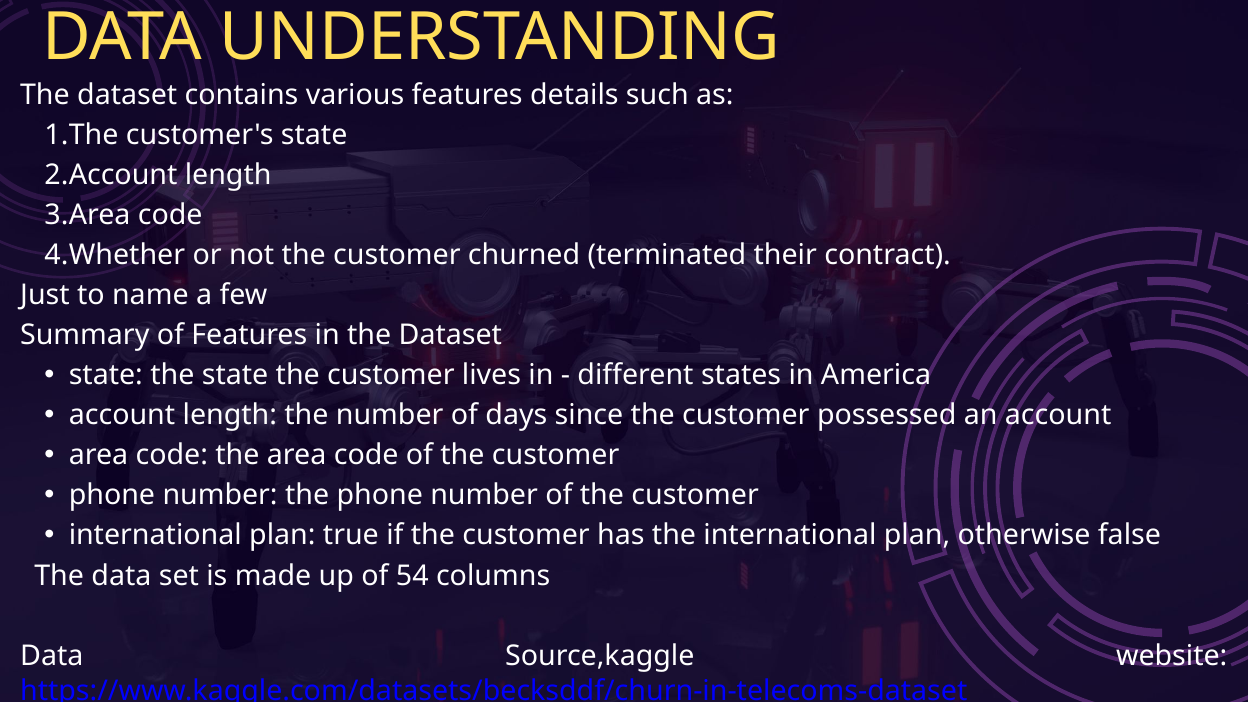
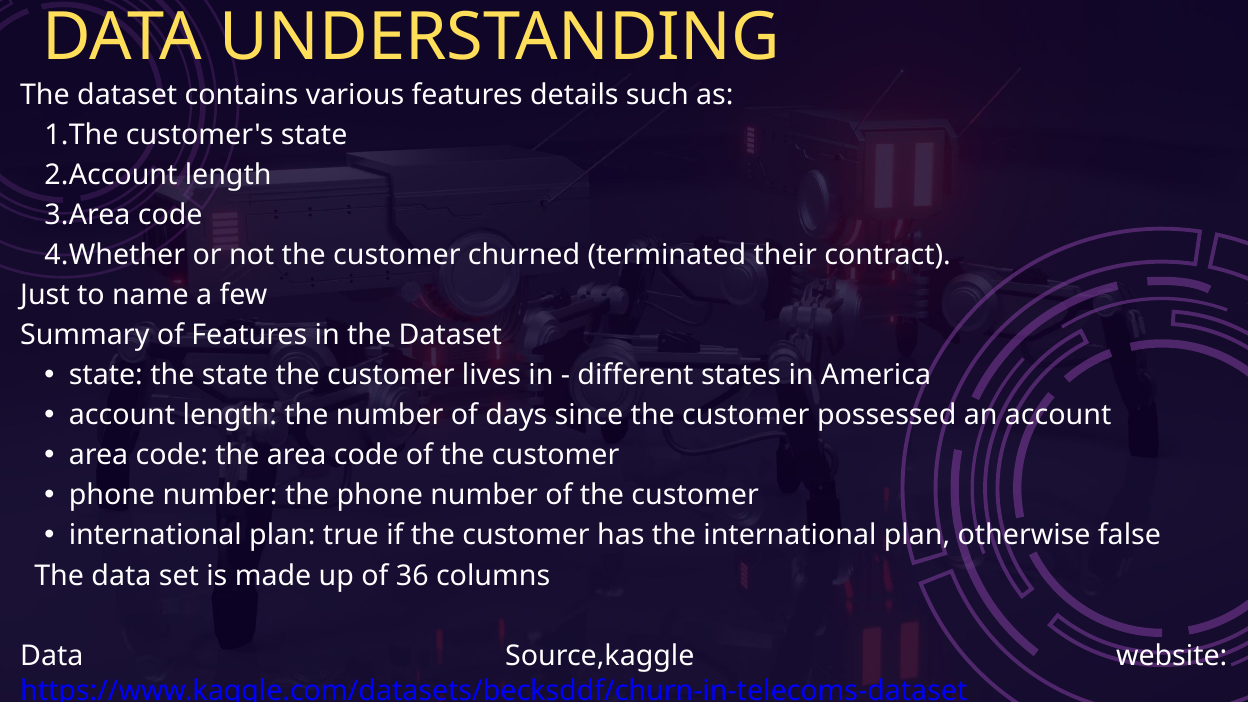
54: 54 -> 36 (412, 576)
